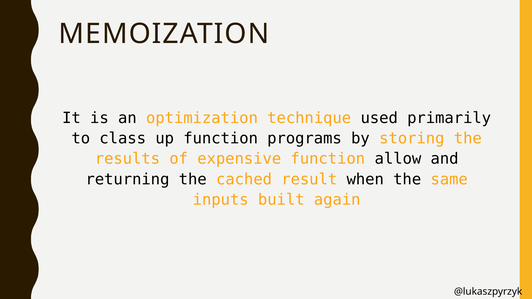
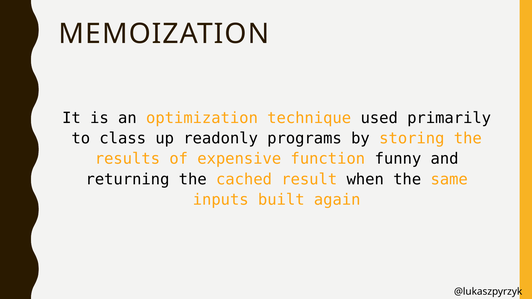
up function: function -> readonly (221, 139)
allow: allow -> funny (398, 159)
